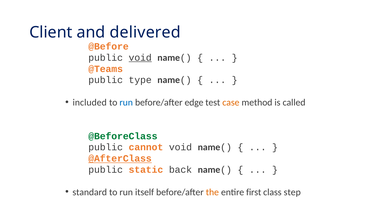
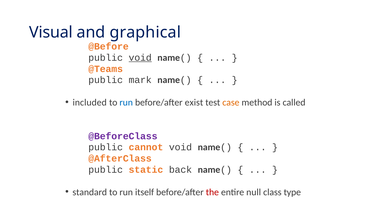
Client: Client -> Visual (51, 32)
delivered: delivered -> graphical (145, 32)
type: type -> mark (140, 80)
edge: edge -> exist (194, 102)
@BeforeClass colour: green -> purple (123, 136)
@AfterClass underline: present -> none (120, 159)
the colour: orange -> red (212, 192)
first: first -> null (254, 192)
step: step -> type (292, 192)
